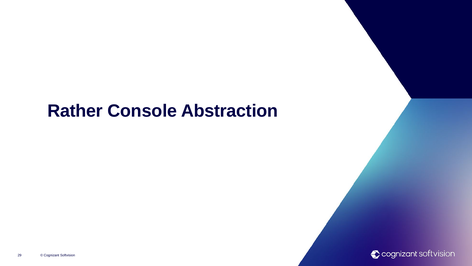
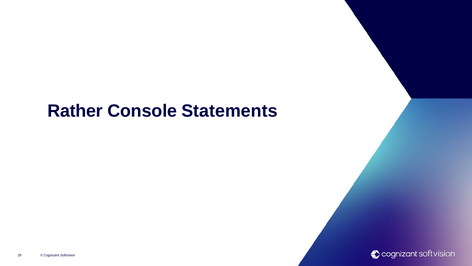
Abstraction: Abstraction -> Statements (229, 111)
